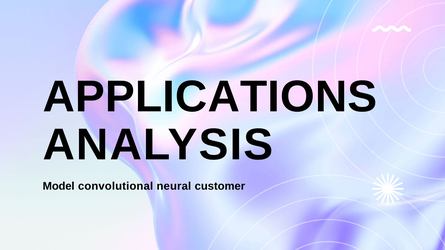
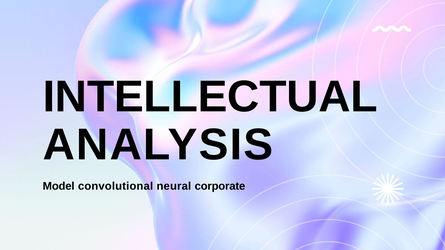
APPLICATIONS: APPLICATIONS -> INTELLECTUAL (210, 97)
customer: customer -> corporate (220, 186)
